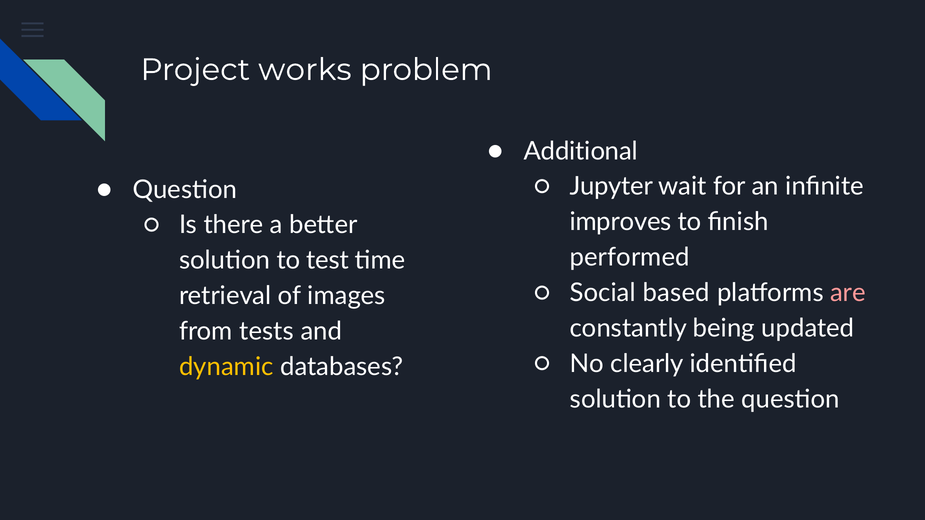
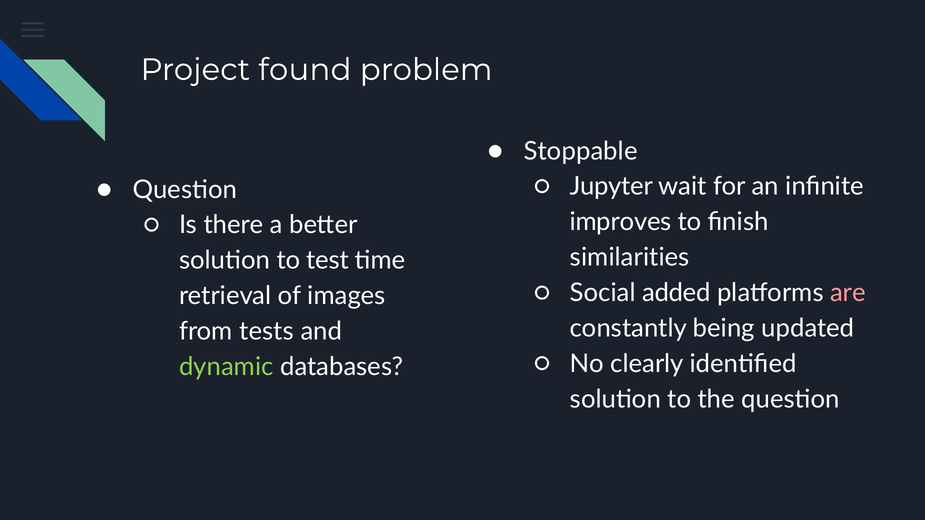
works: works -> found (305, 70)
Additional: Additional -> Stoppable (581, 151)
performed: performed -> similarities (630, 258)
based: based -> added (676, 293)
dynamic colour: yellow -> light green (226, 367)
